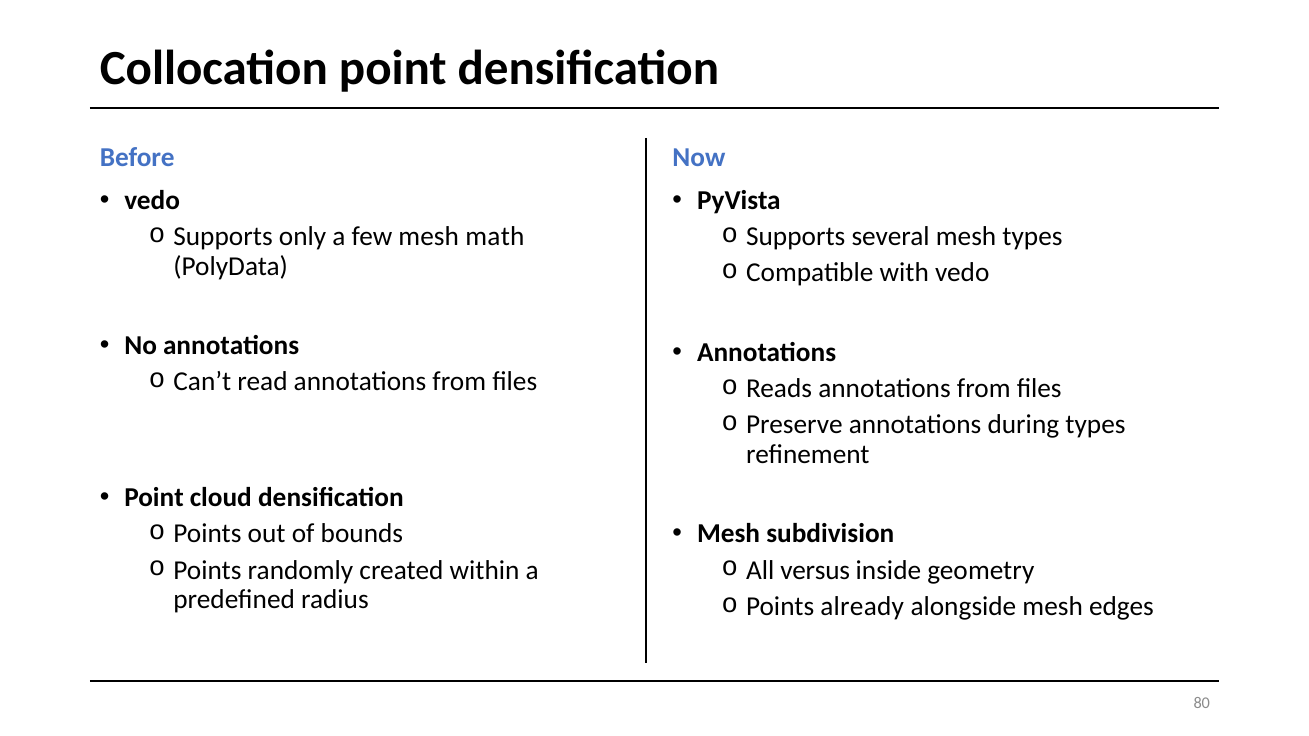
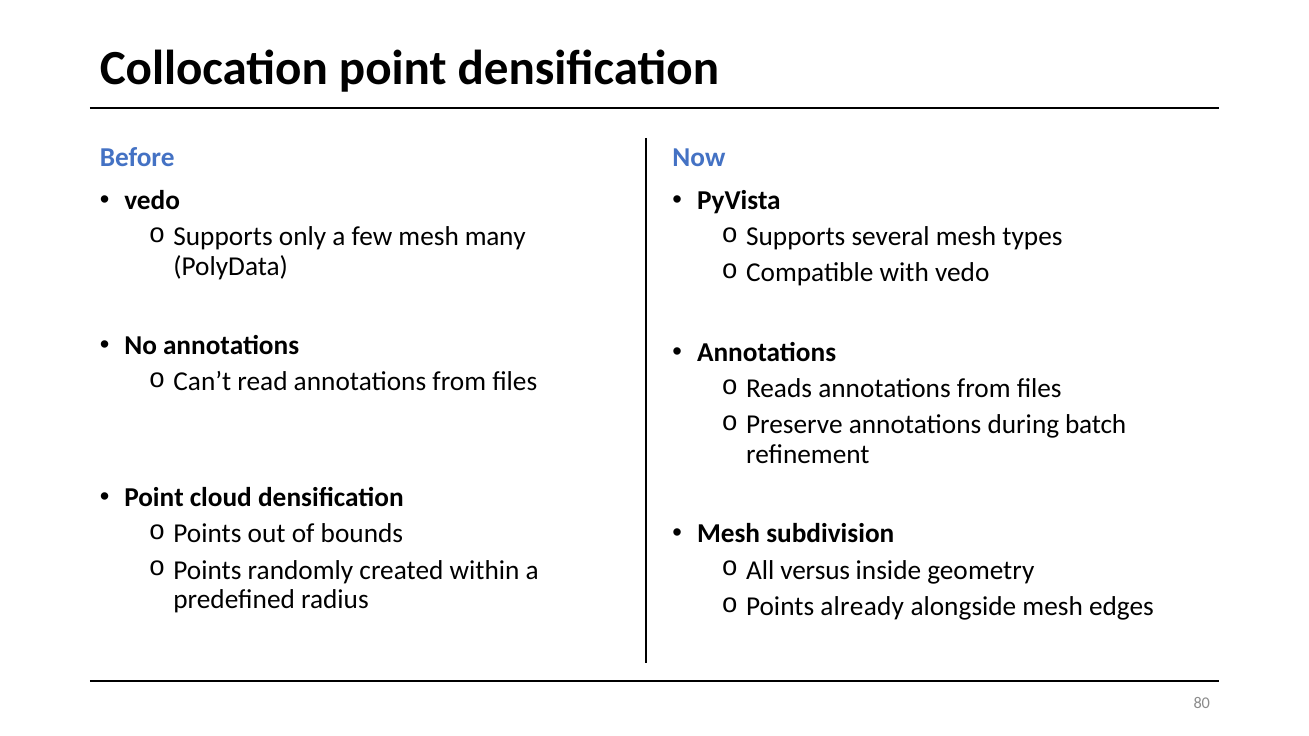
math: math -> many (495, 237)
during types: types -> batch (1096, 425)
